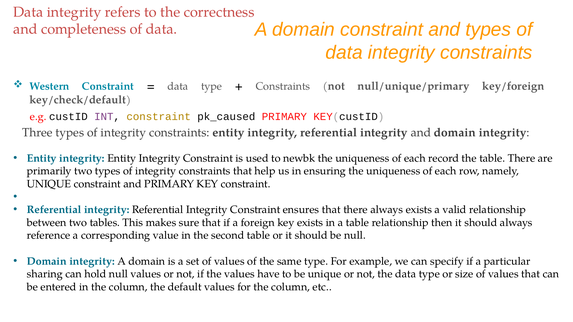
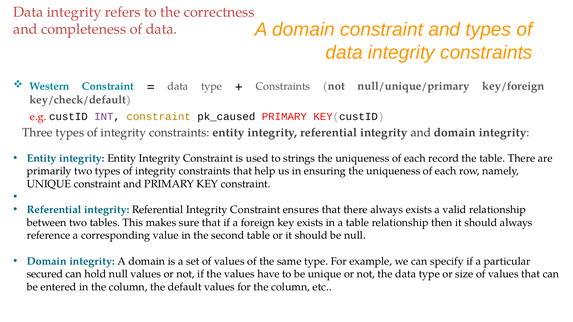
newbk: newbk -> strings (299, 158)
sharing: sharing -> secured (45, 274)
